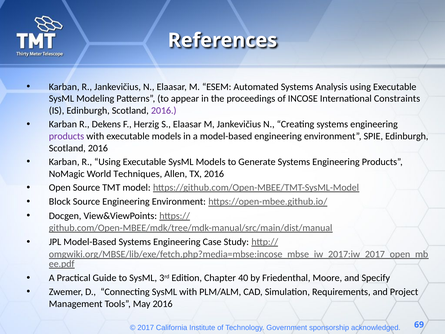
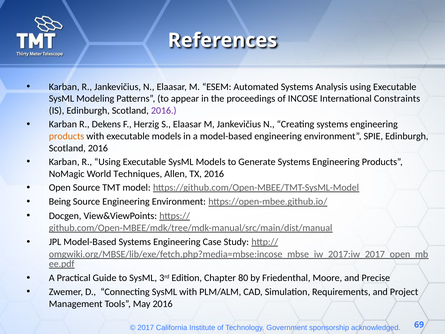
products colour: purple -> orange (67, 136)
Block: Block -> Being (60, 202)
40: 40 -> 80 (243, 278)
Specify: Specify -> Precise (376, 278)
